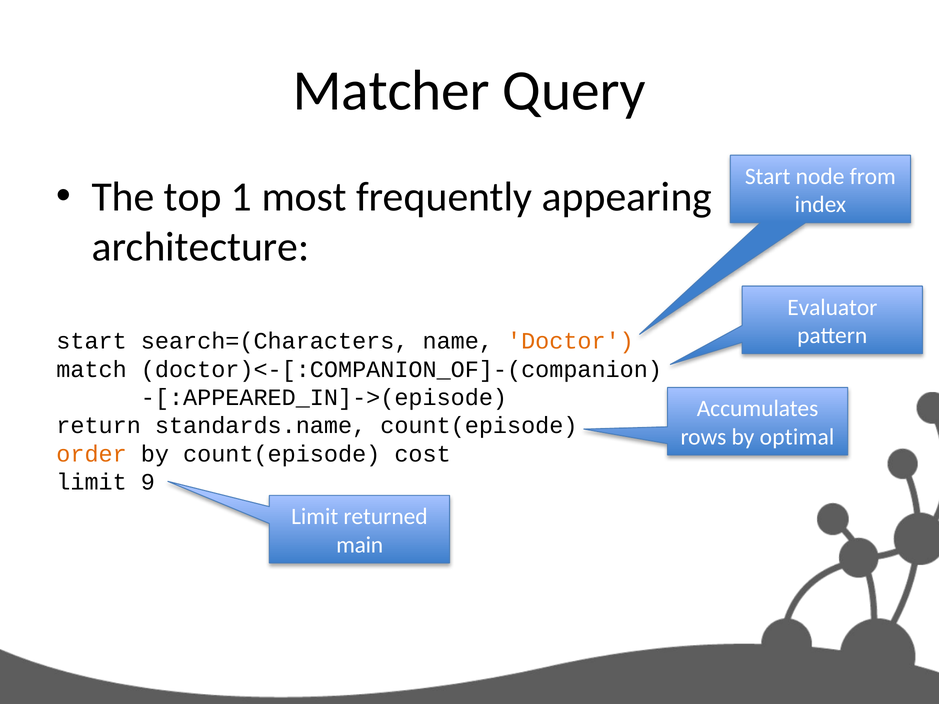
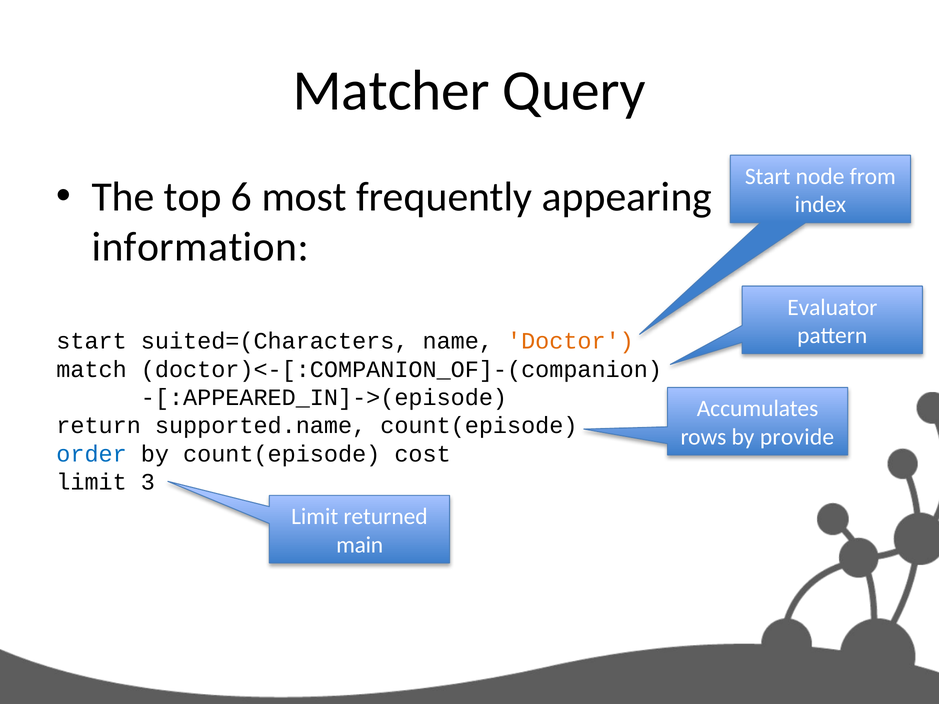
1: 1 -> 6 (241, 197)
architecture: architecture -> information (200, 247)
search=(Characters: search=(Characters -> suited=(Characters (275, 341)
standards.name: standards.name -> supported.name (261, 426)
optimal: optimal -> provide (797, 437)
order colour: orange -> blue (92, 454)
9: 9 -> 3 (148, 482)
